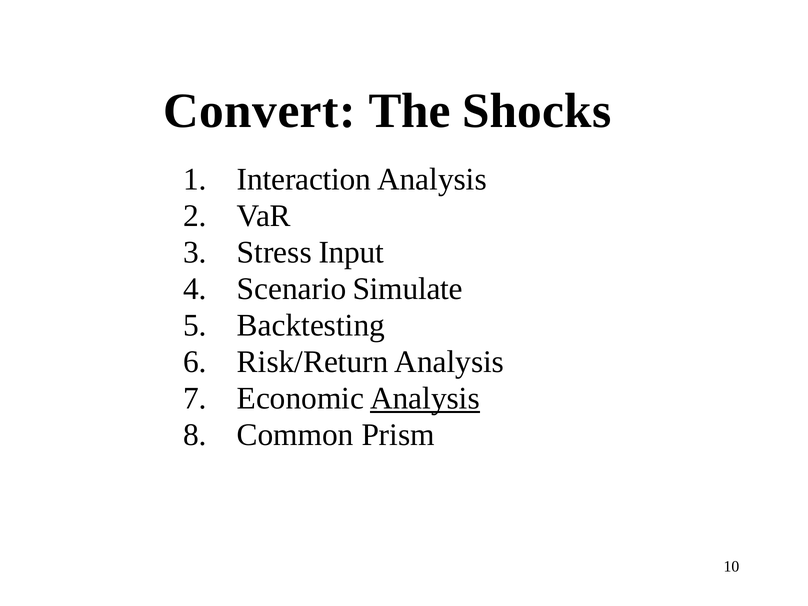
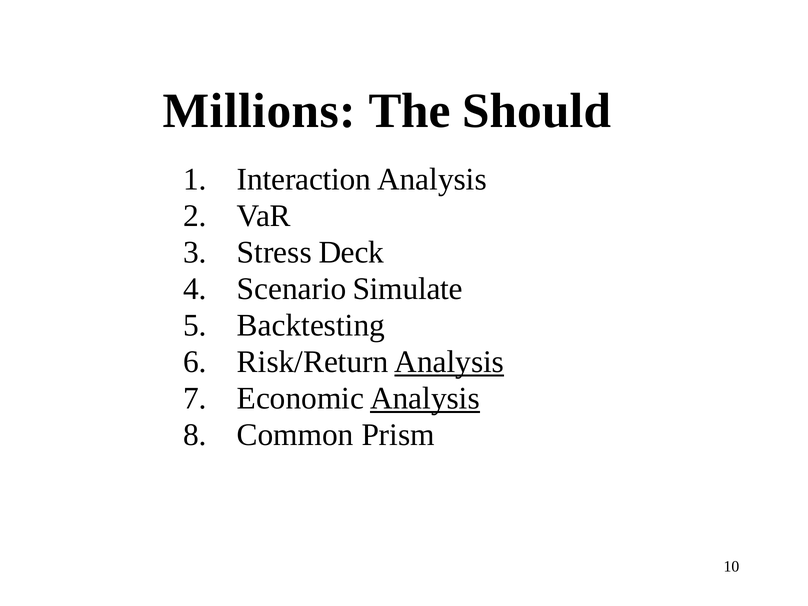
Convert: Convert -> Millions (259, 111)
Shocks: Shocks -> Should (537, 111)
Input: Input -> Deck (351, 252)
Analysis underline: none -> present (449, 362)
